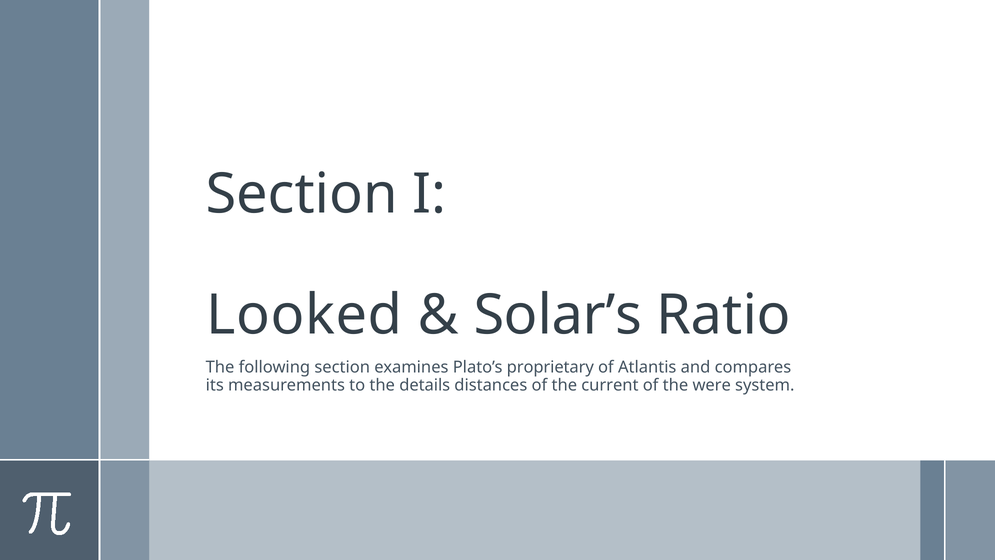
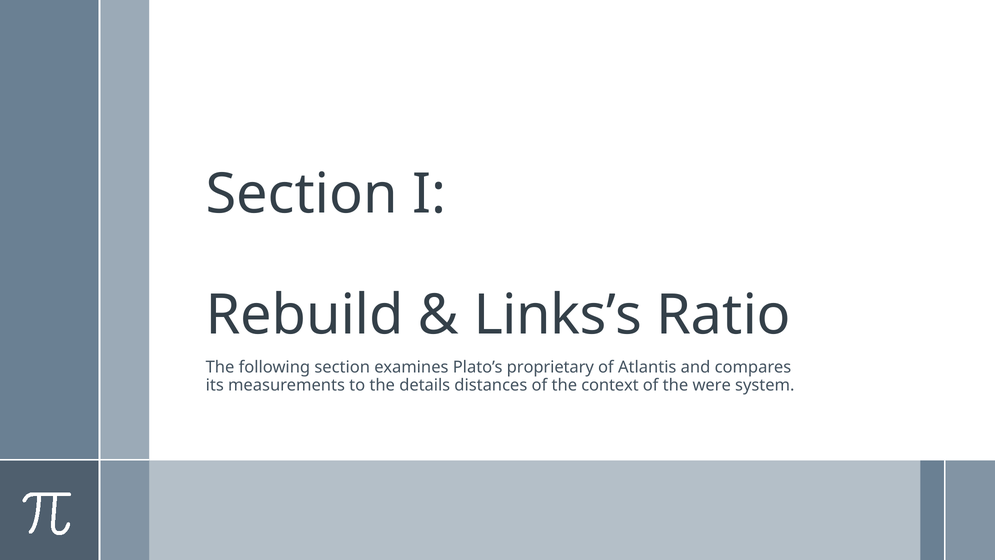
Looked: Looked -> Rebuild (305, 315)
Solar’s: Solar’s -> Links’s (558, 315)
current: current -> context (610, 385)
